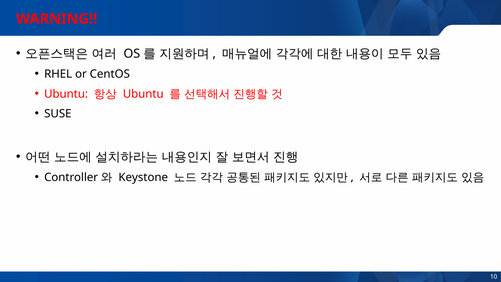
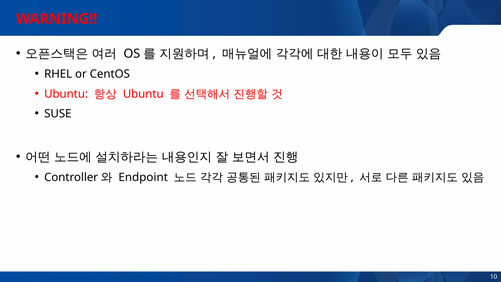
Keystone: Keystone -> Endpoint (143, 177)
